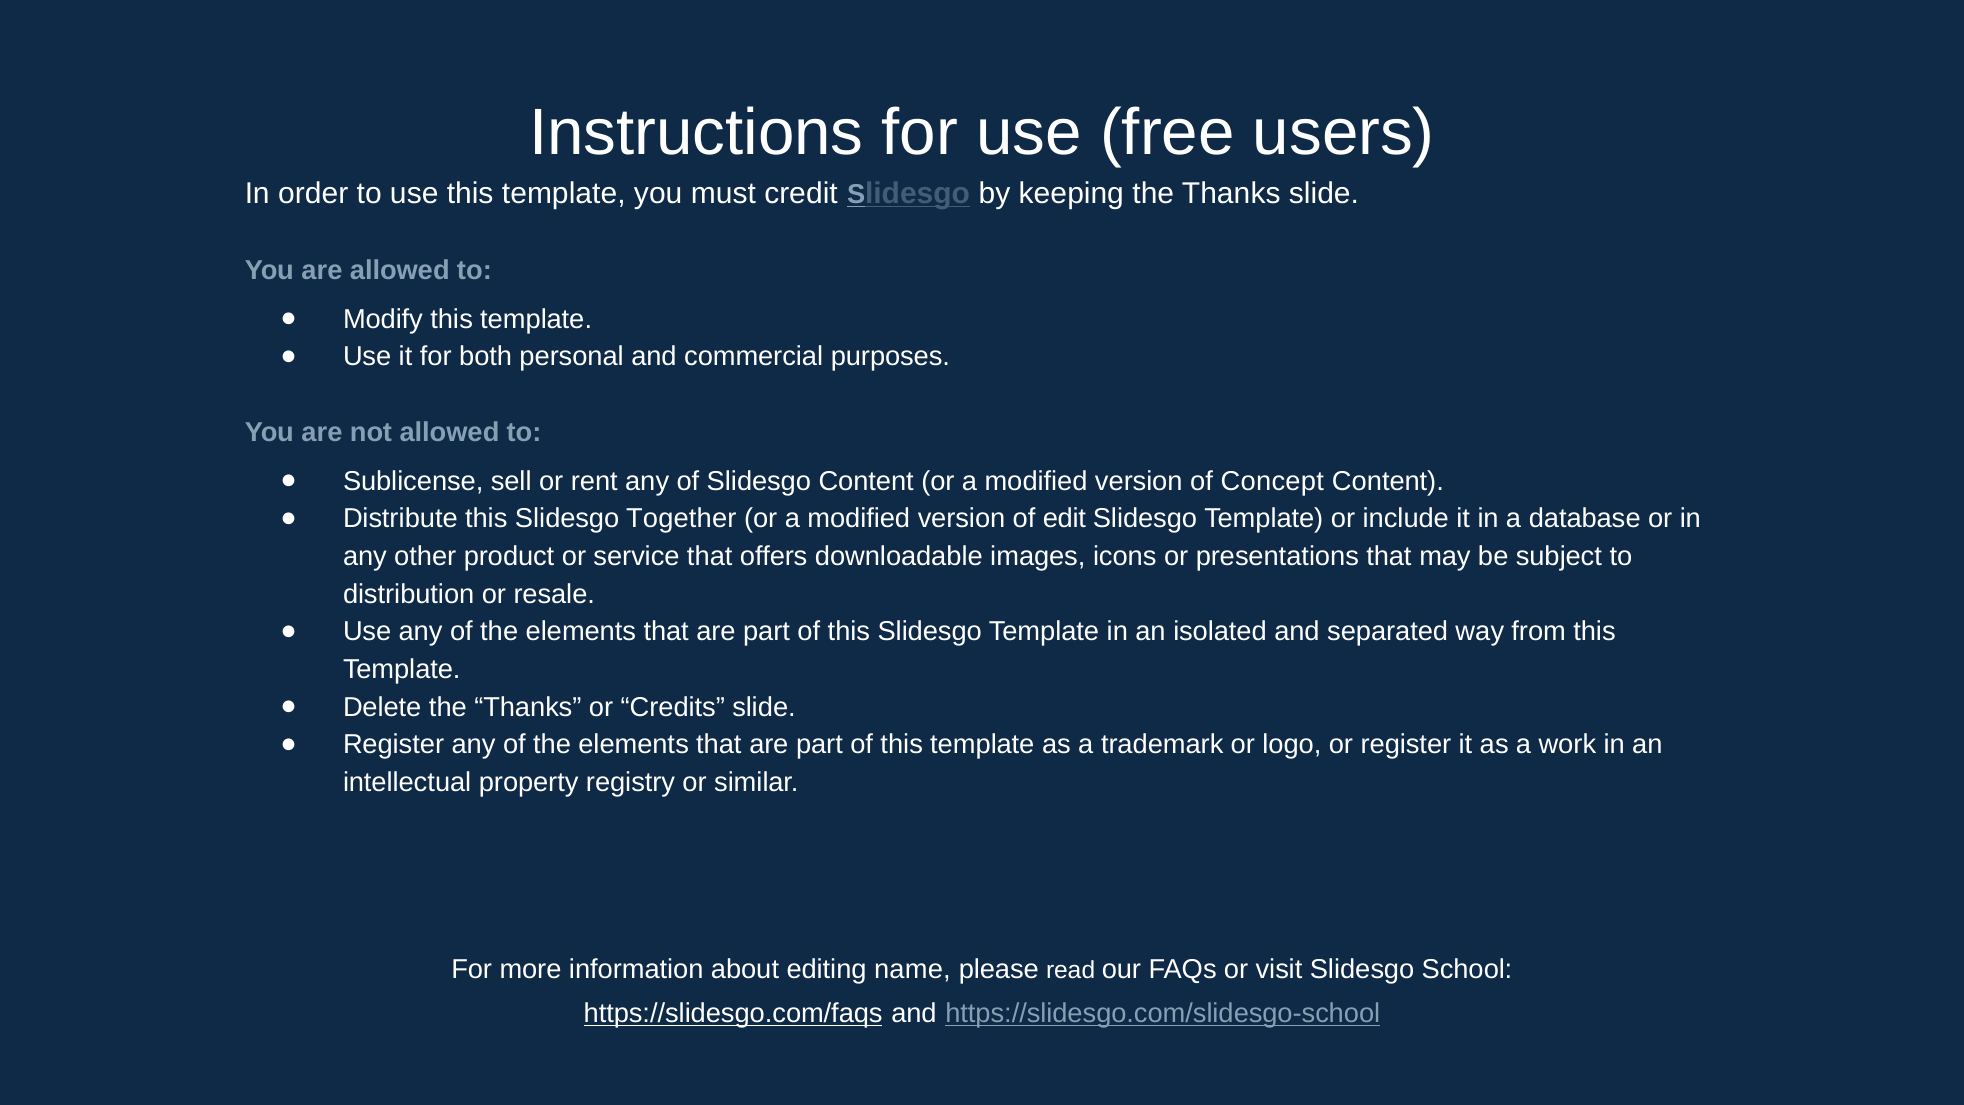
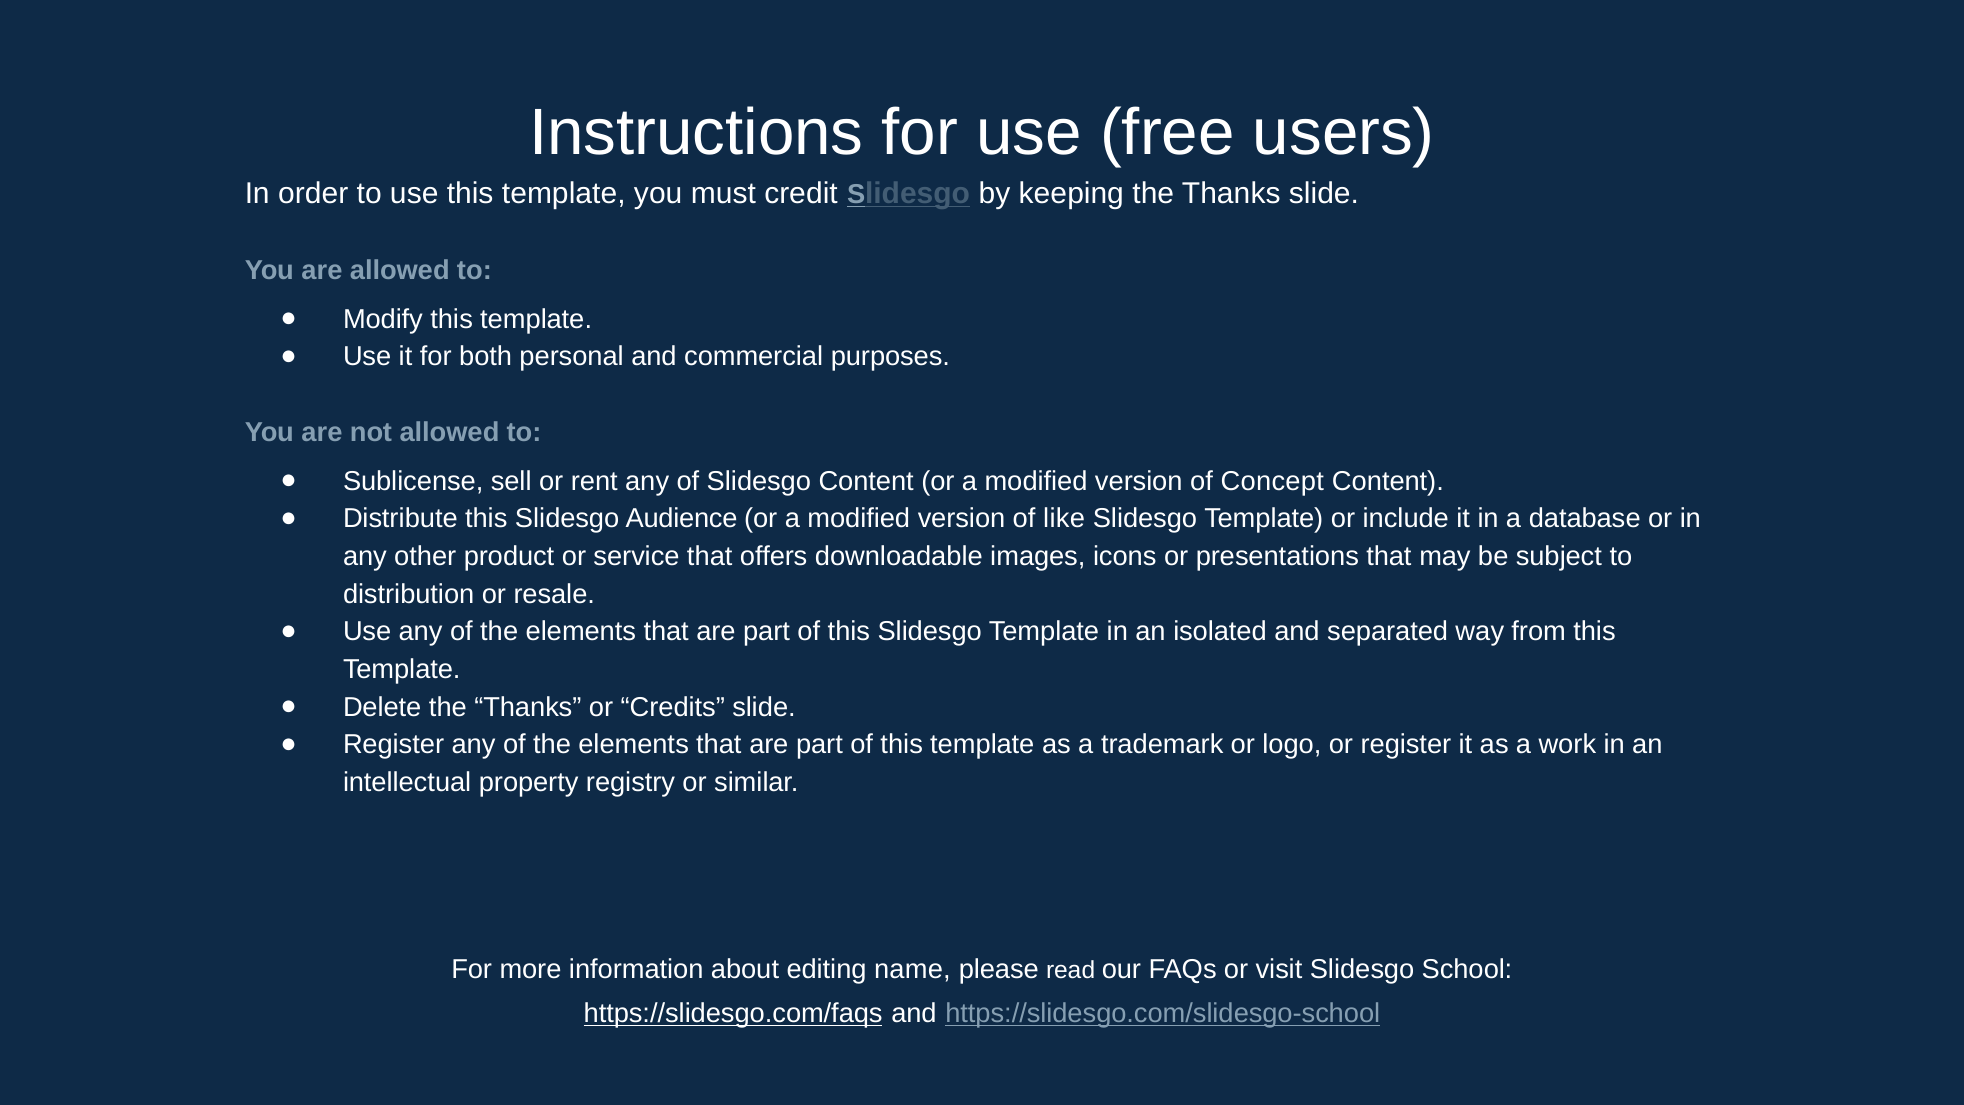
Together: Together -> Audience (682, 519)
edit: edit -> like (1064, 519)
